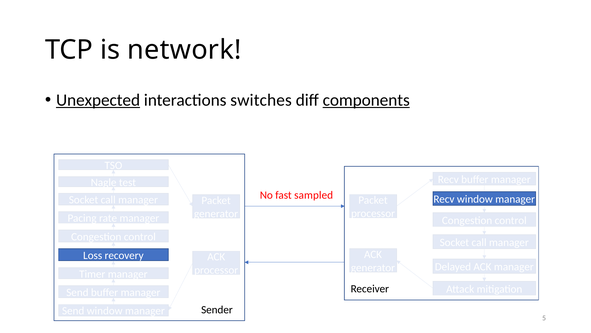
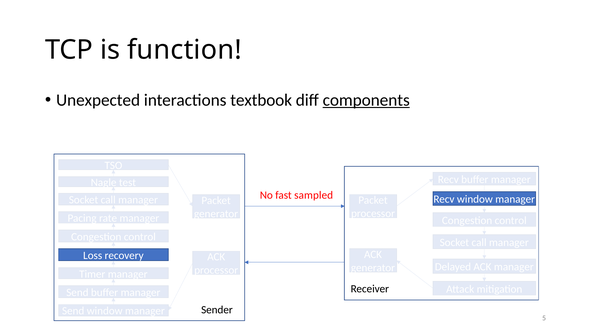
network: network -> function (184, 50)
Unexpected underline: present -> none (98, 100)
switches: switches -> textbook (261, 100)
